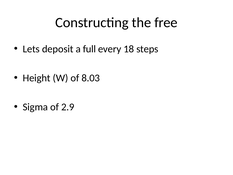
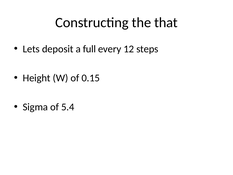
free: free -> that (166, 23)
18: 18 -> 12 (129, 49)
8.03: 8.03 -> 0.15 (91, 78)
2.9: 2.9 -> 5.4 (68, 107)
